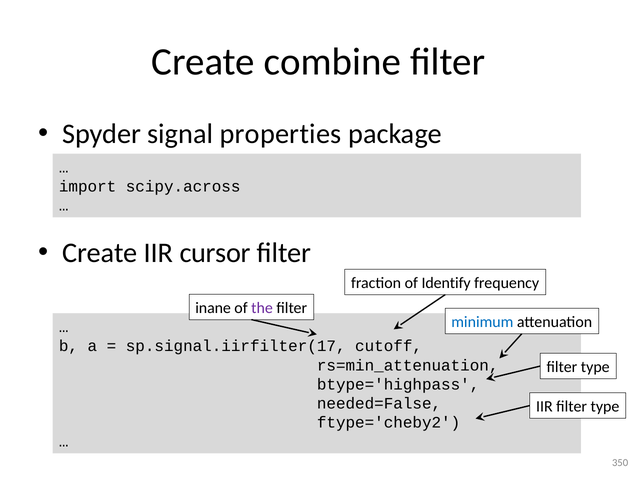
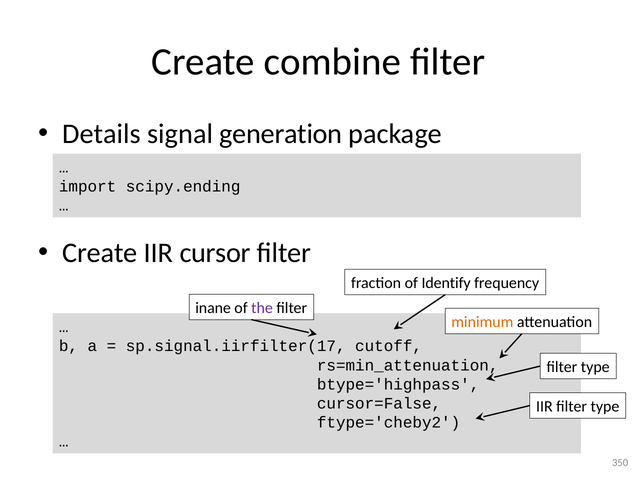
Spyder: Spyder -> Details (102, 134)
properties: properties -> generation (281, 134)
scipy.across: scipy.across -> scipy.ending (183, 186)
minimum colour: blue -> orange (482, 322)
needed=False: needed=False -> cursor=False (379, 403)
